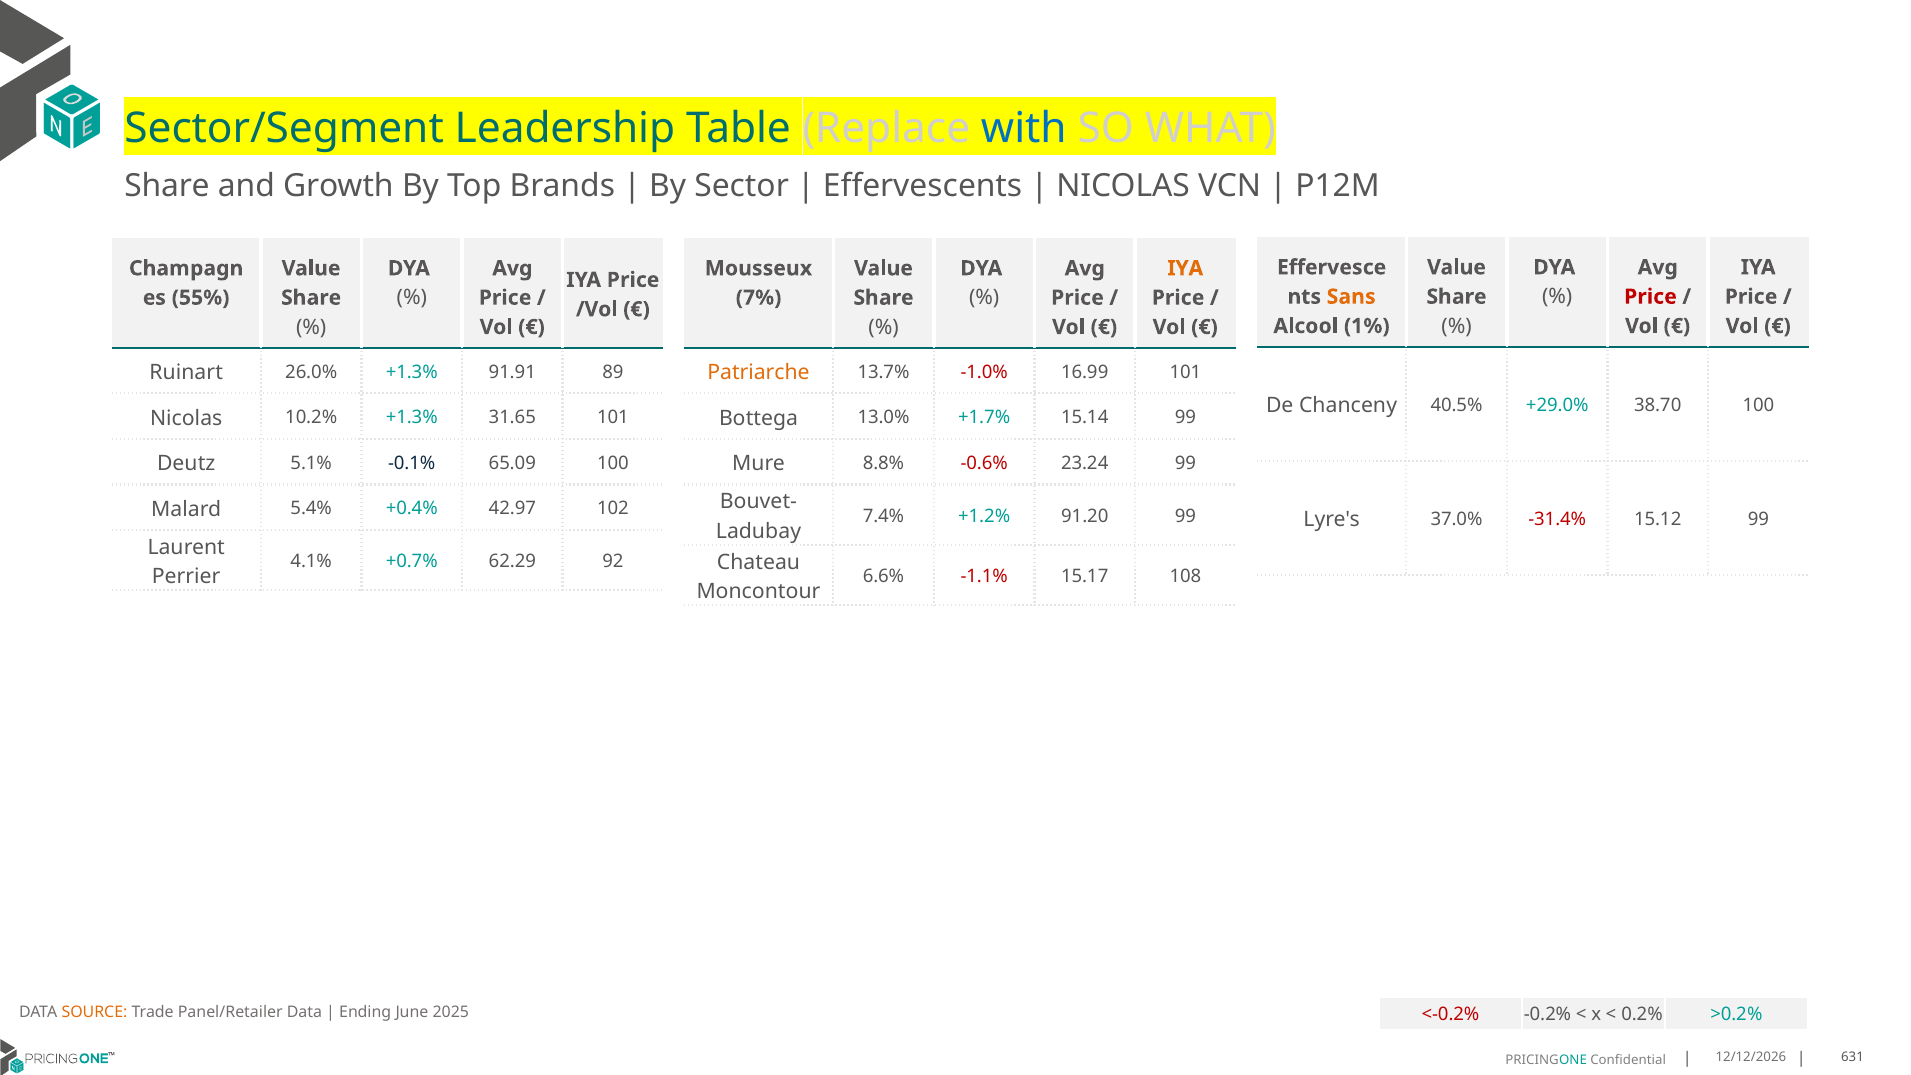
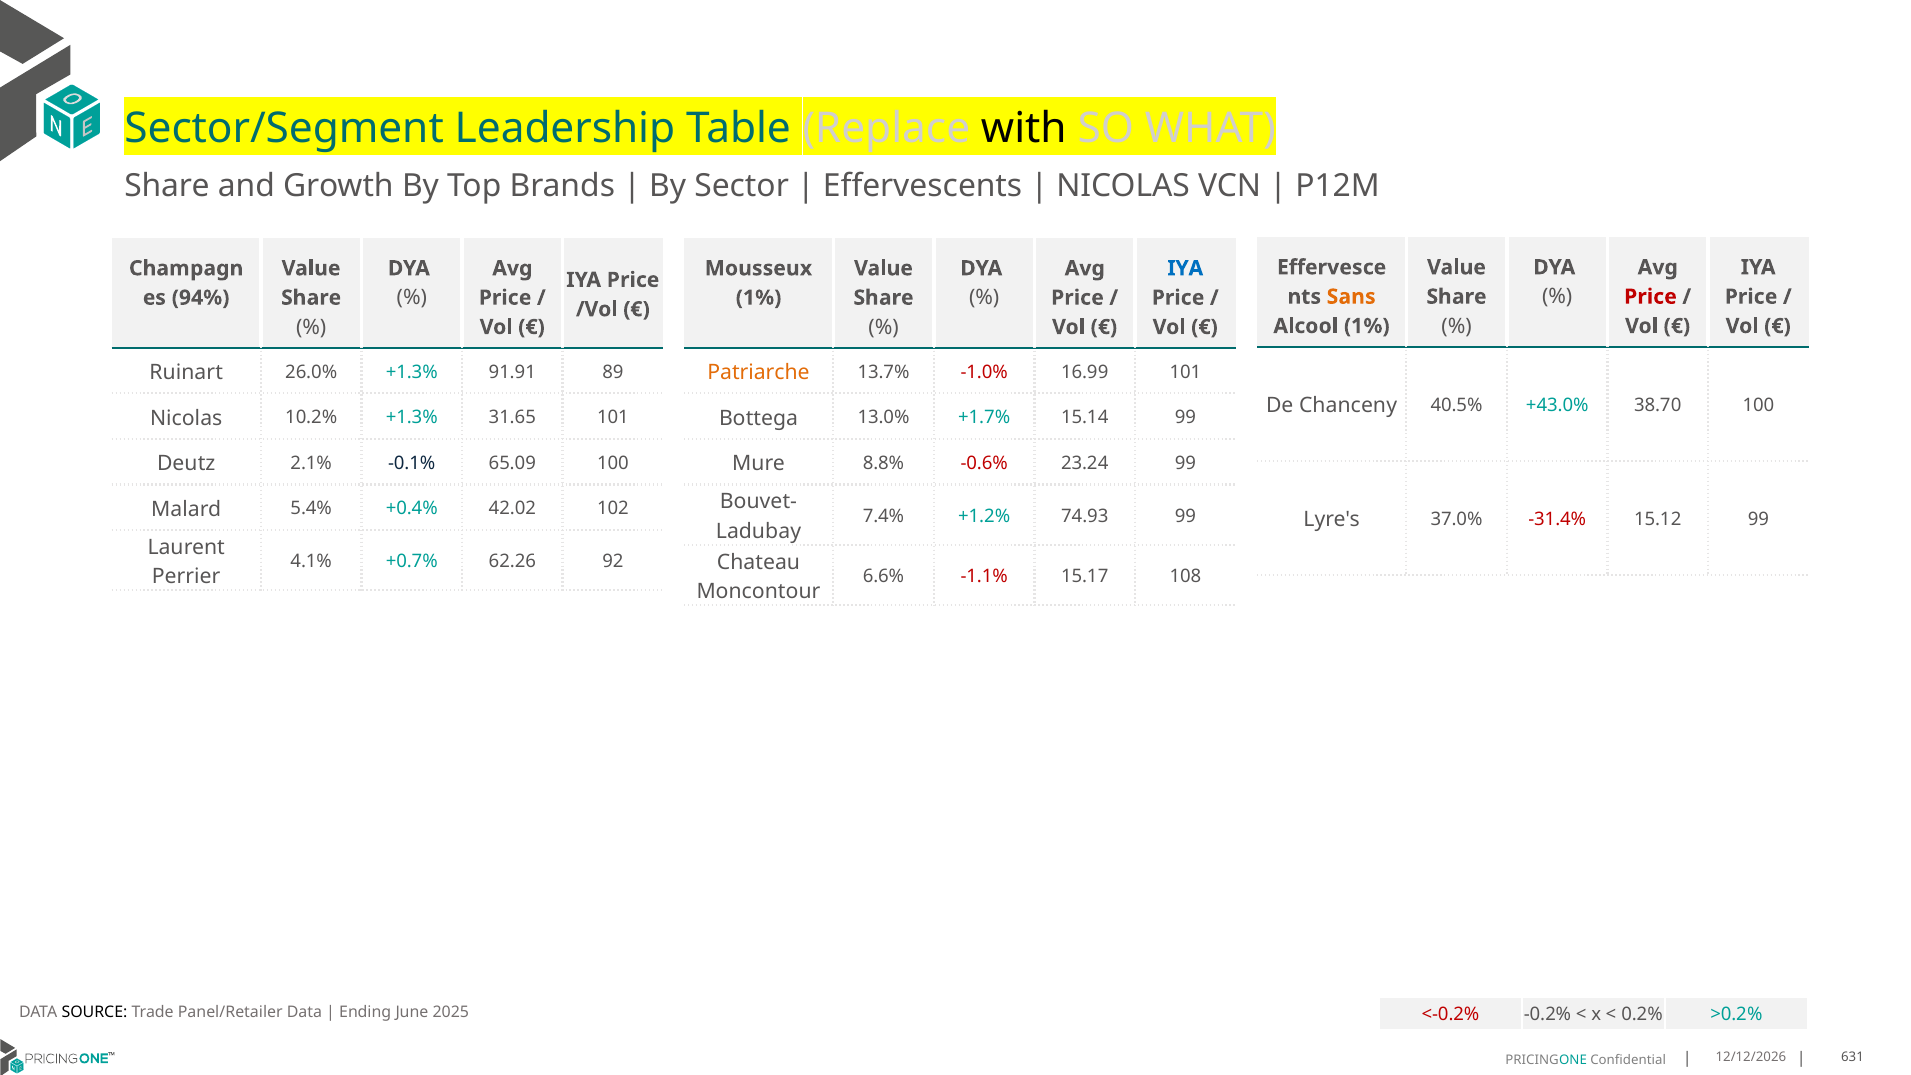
with colour: blue -> black (1024, 128)
IYA colour: orange -> blue (1185, 268)
55%: 55% -> 94% (201, 298)
7%: 7% -> 1% (759, 298)
+29.0%: +29.0% -> +43.0% (1557, 405)
5.1%: 5.1% -> 2.1% (311, 463)
42.97: 42.97 -> 42.02 (512, 509)
91.20: 91.20 -> 74.93 (1085, 516)
62.29: 62.29 -> 62.26 (512, 562)
SOURCE colour: orange -> black (94, 1012)
